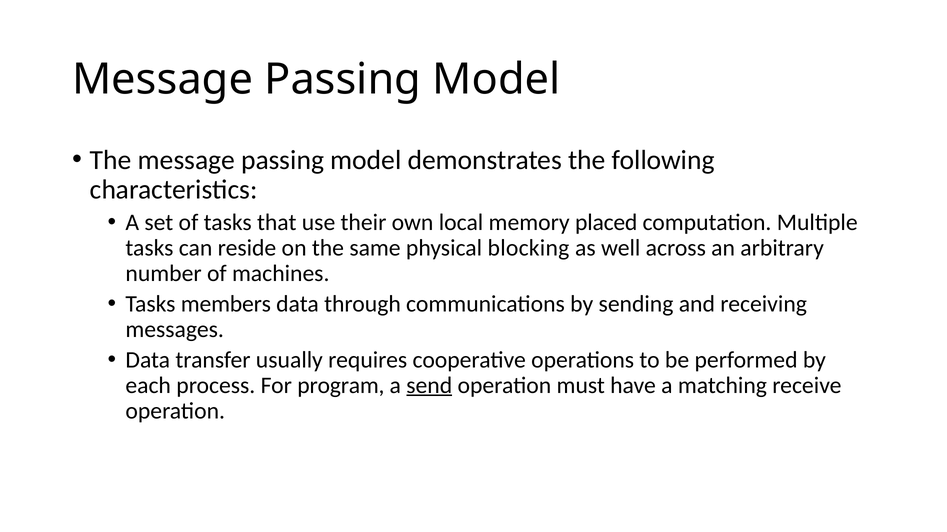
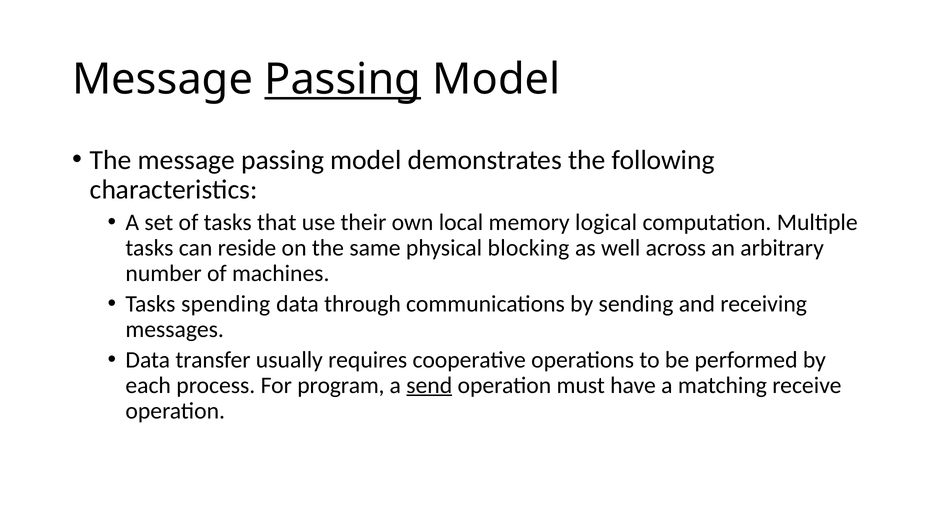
Passing underline: none -> present (343, 80)
placed: placed -> logical (606, 223)
members: members -> spending (226, 304)
